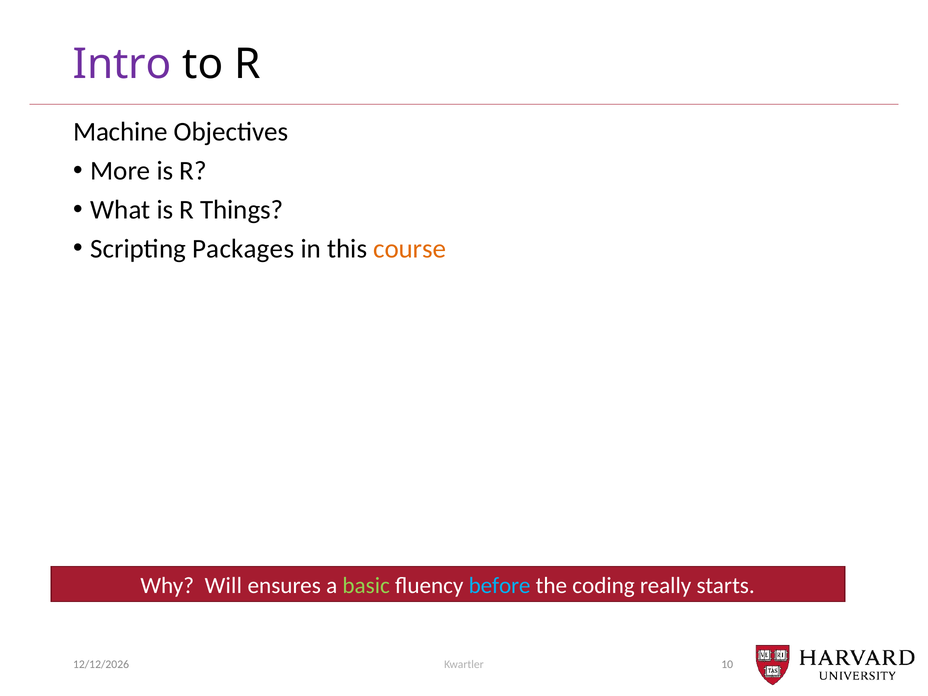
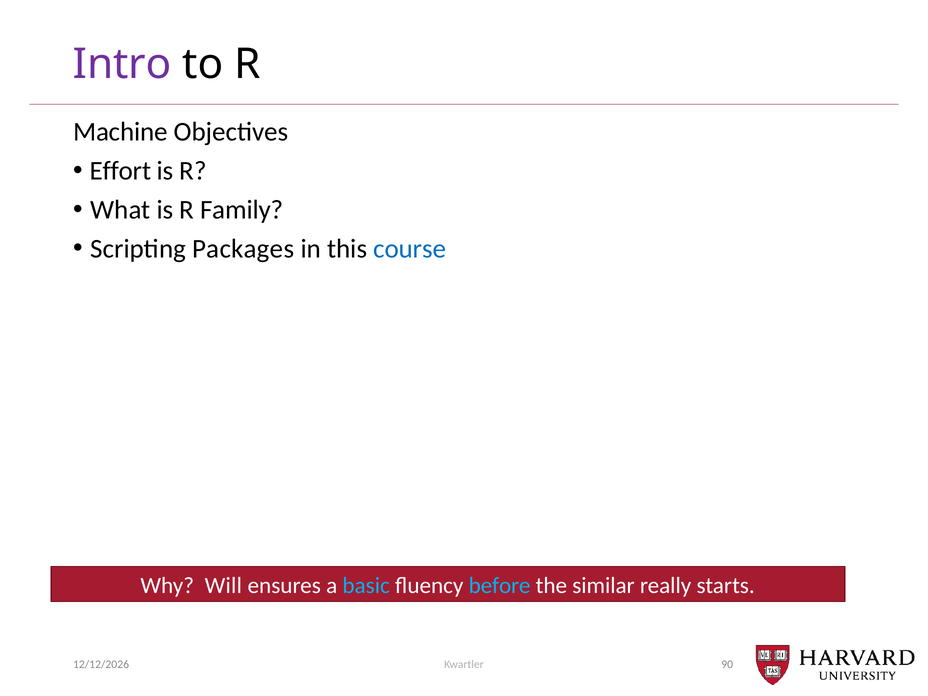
More: More -> Effort (121, 171)
Things: Things -> Family (242, 210)
course colour: orange -> blue (410, 249)
basic colour: light green -> light blue (366, 586)
coding: coding -> similar (604, 586)
10: 10 -> 90 (727, 664)
